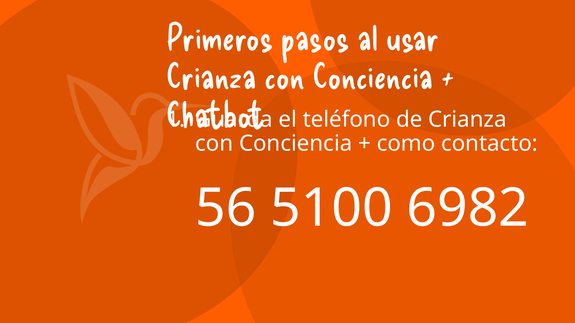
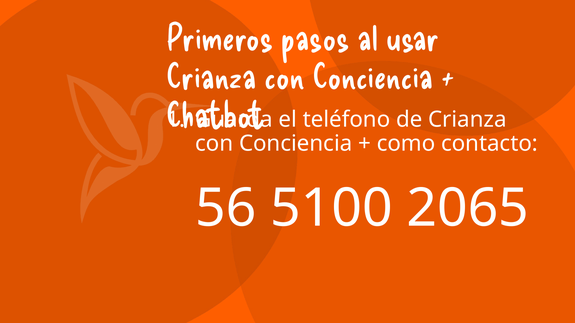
6982: 6982 -> 2065 (468, 209)
